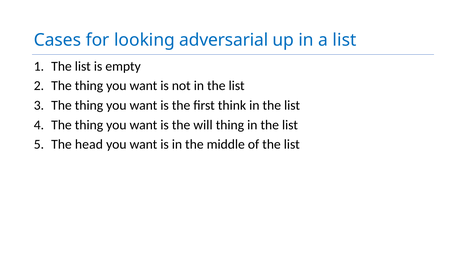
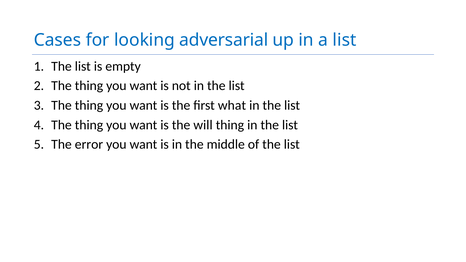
think: think -> what (232, 105)
head: head -> error (89, 144)
